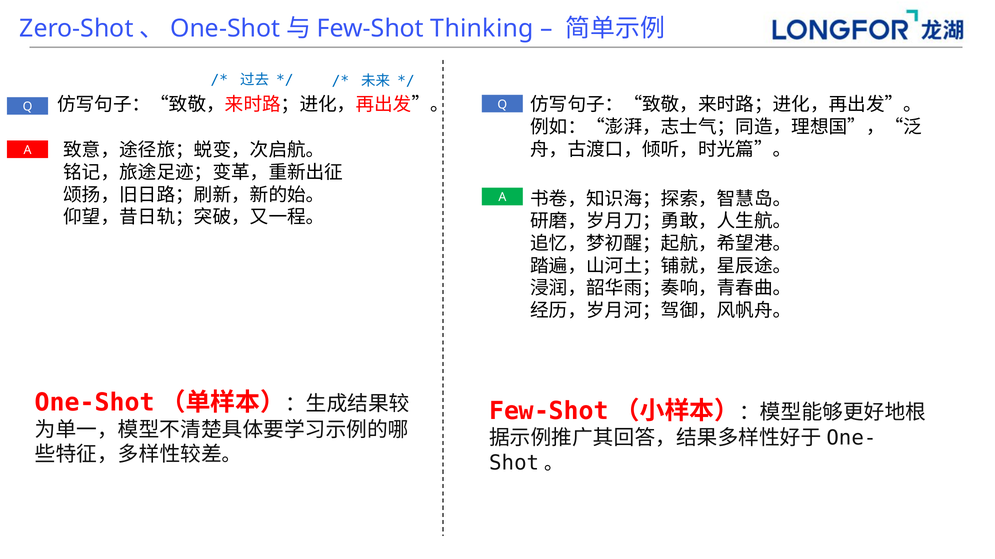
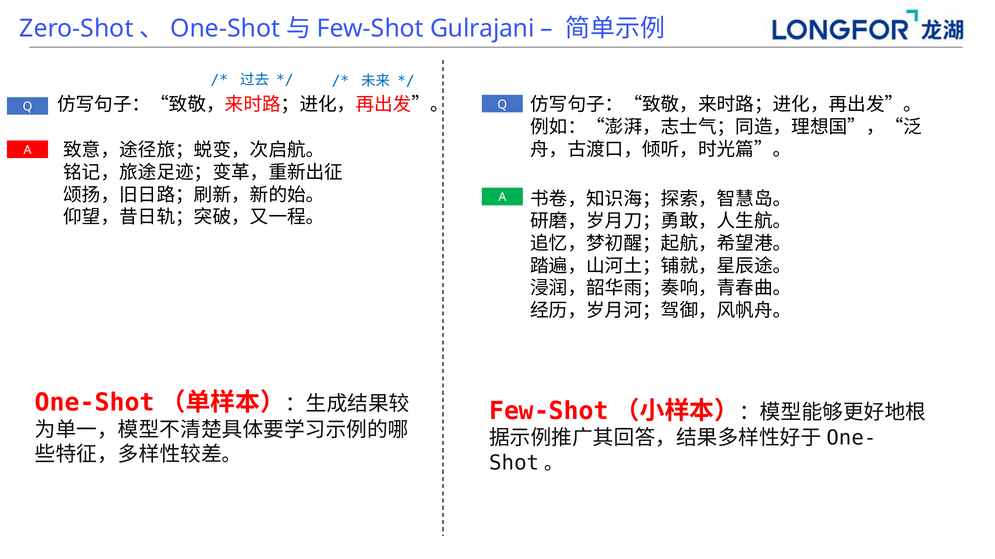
Thinking: Thinking -> Gulrajani (482, 28)
